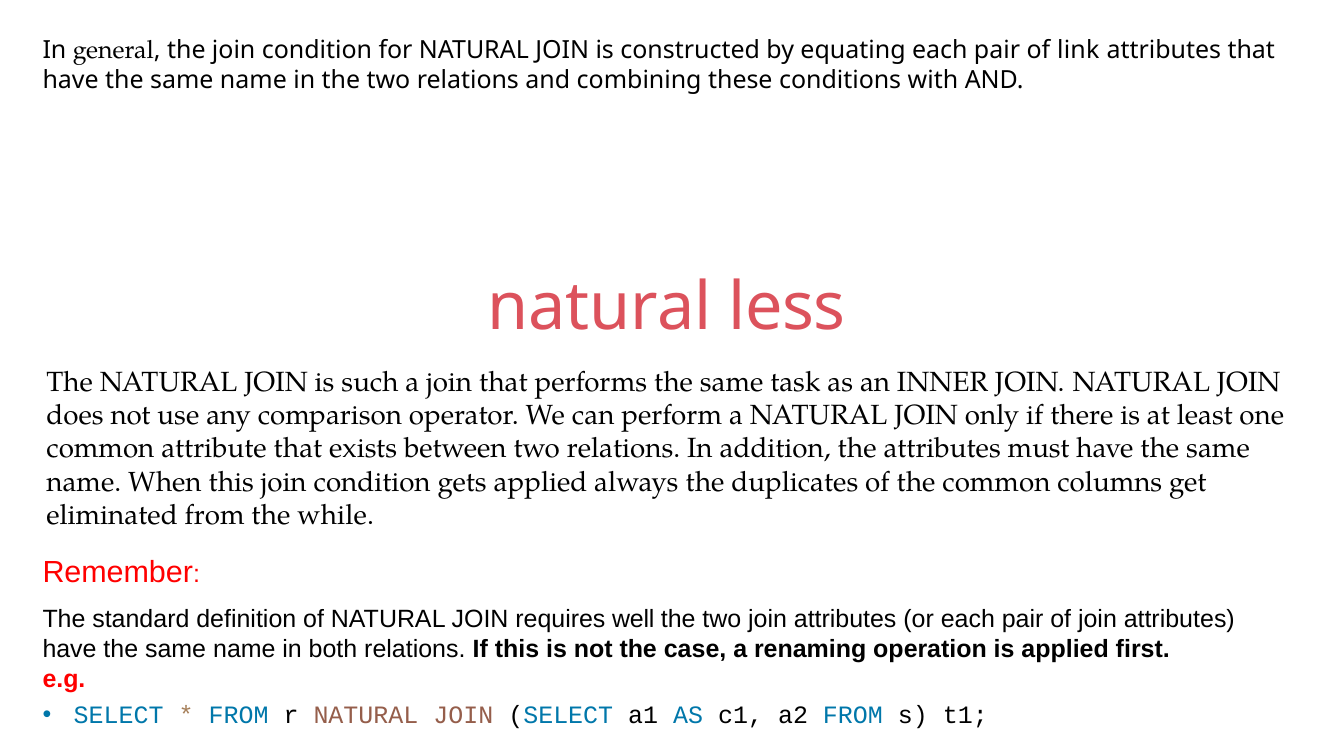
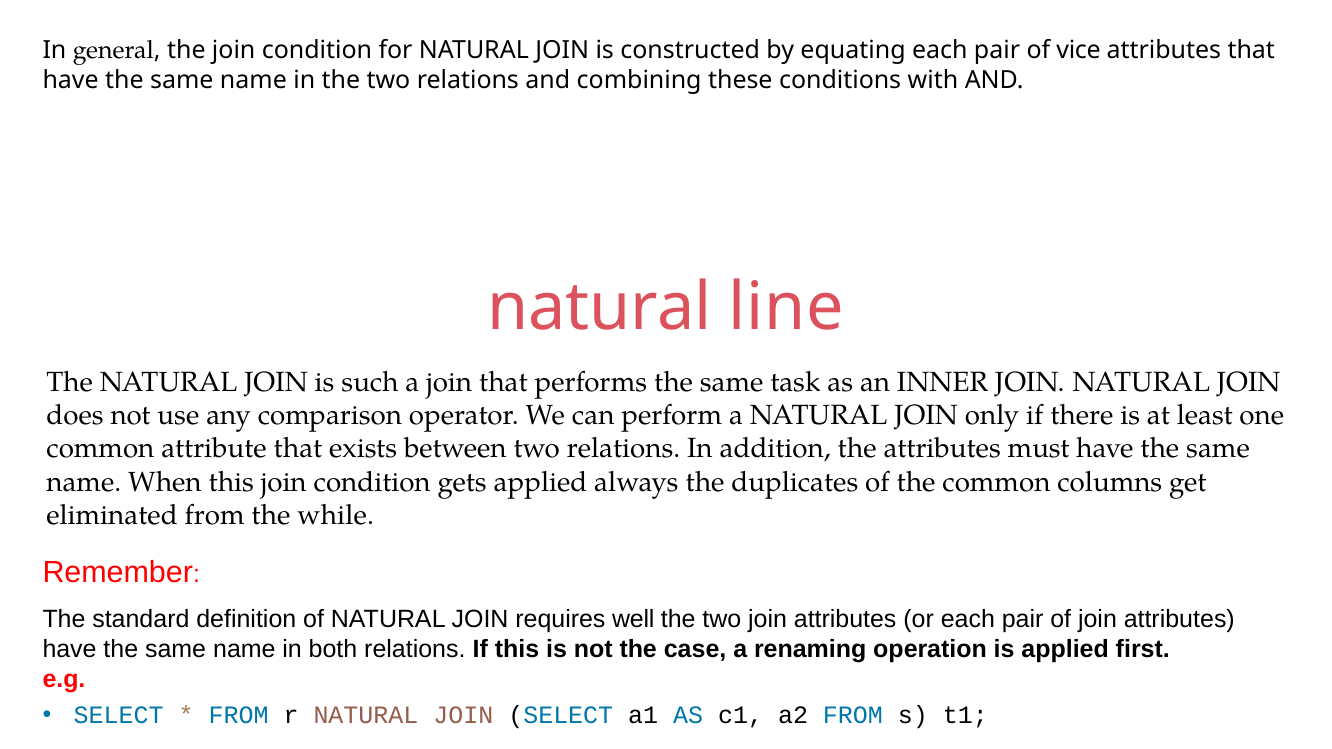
link: link -> vice (1079, 50)
less: less -> line (786, 308)
